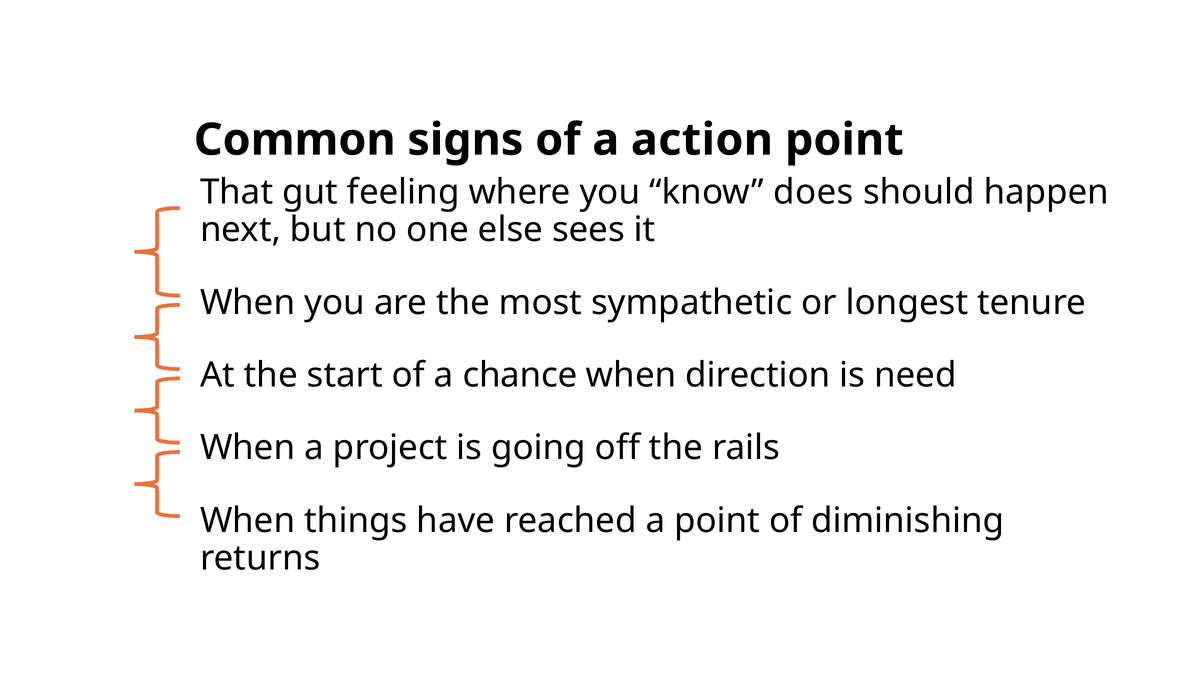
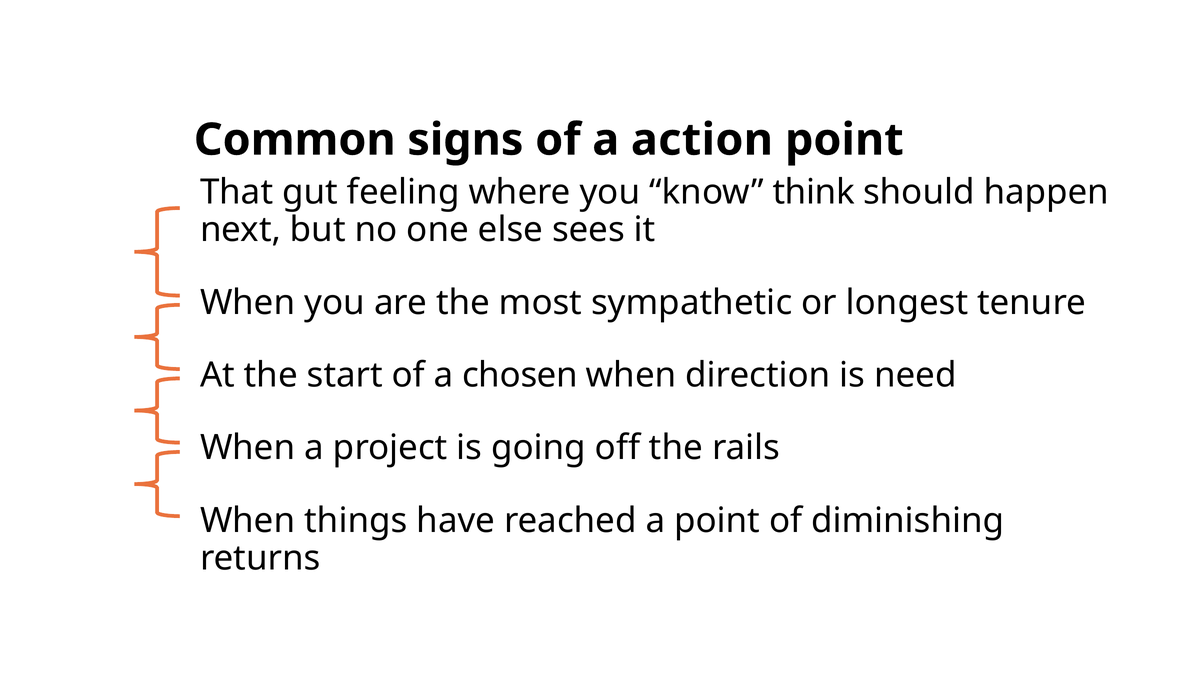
does: does -> think (814, 192)
chance: chance -> chosen (520, 375)
